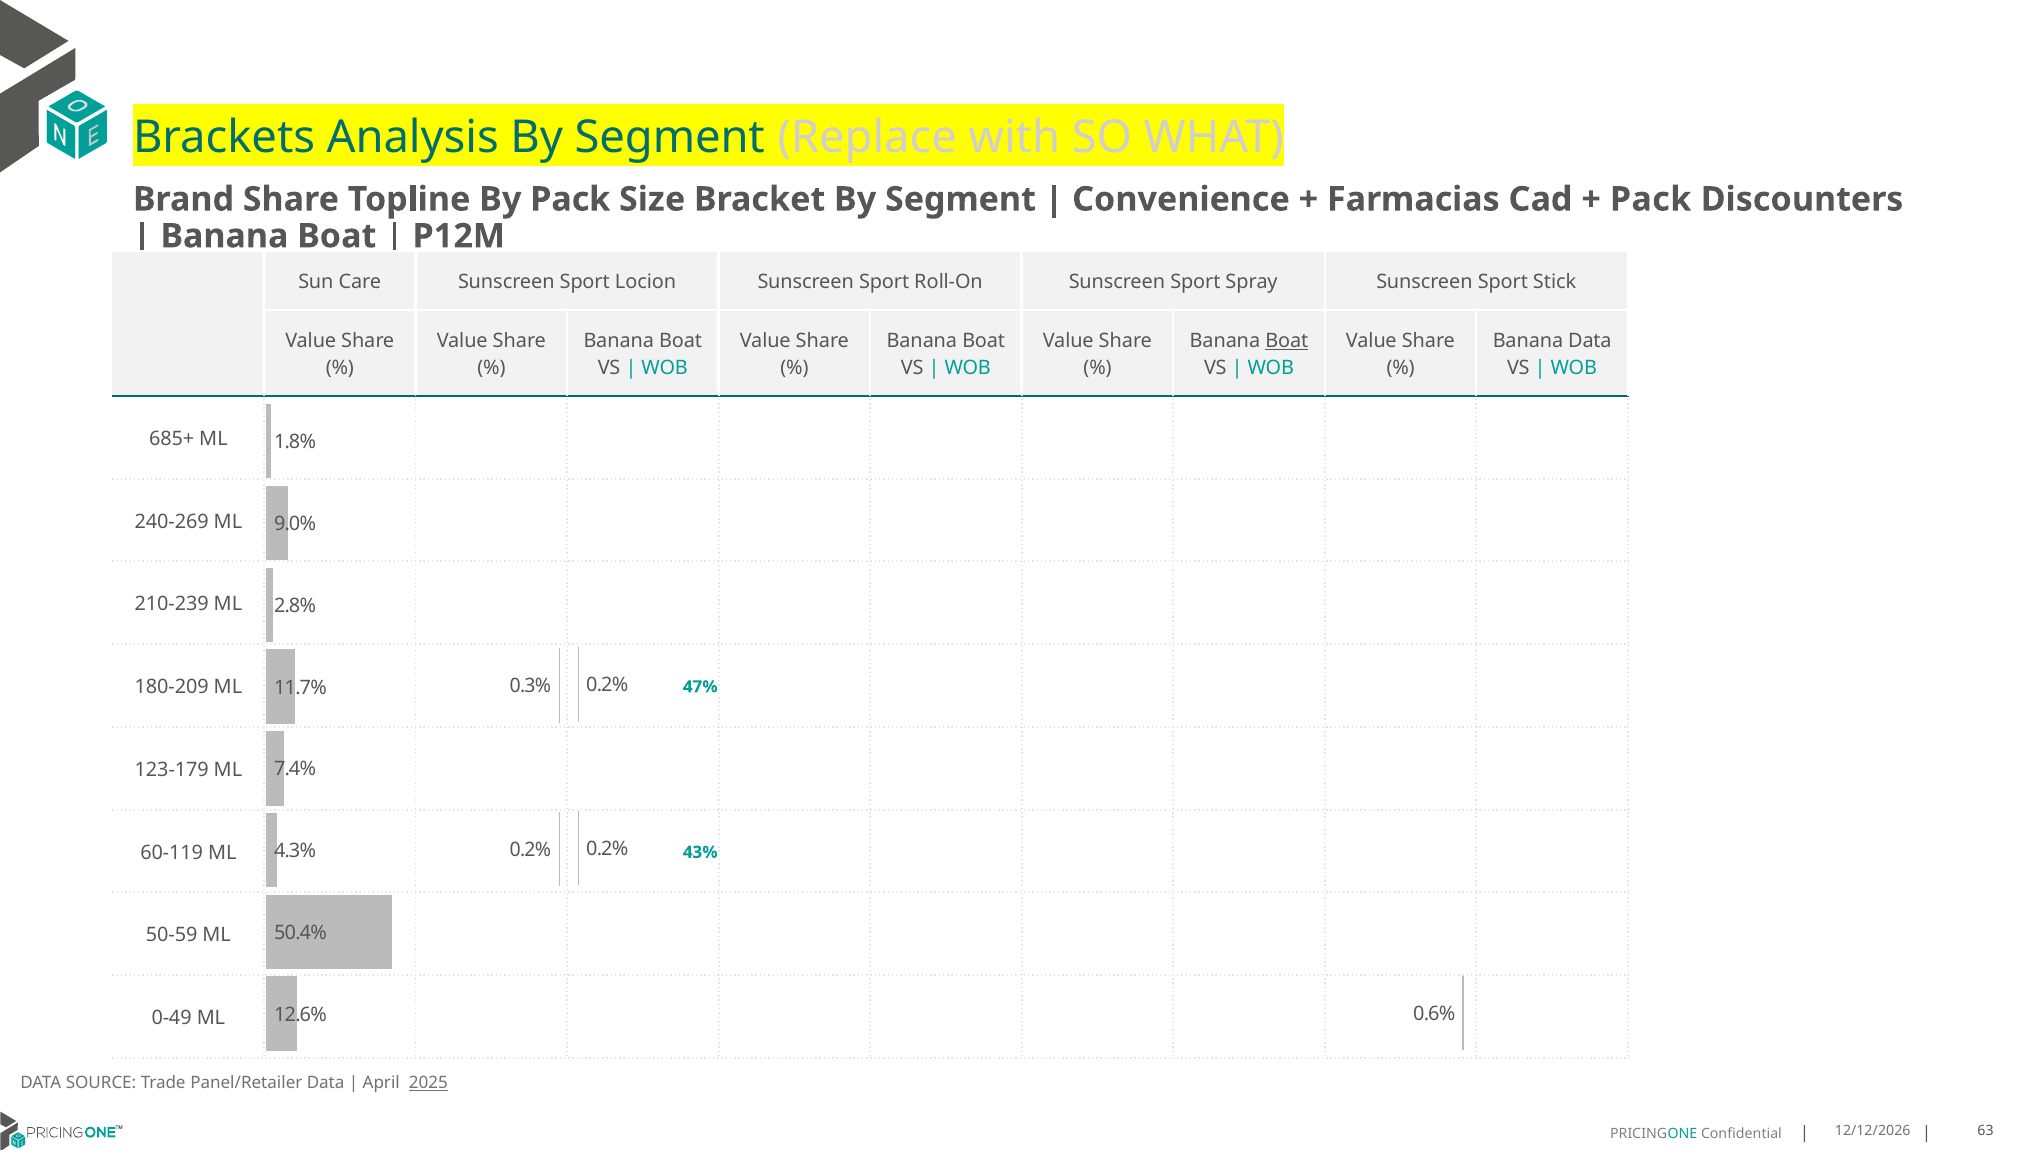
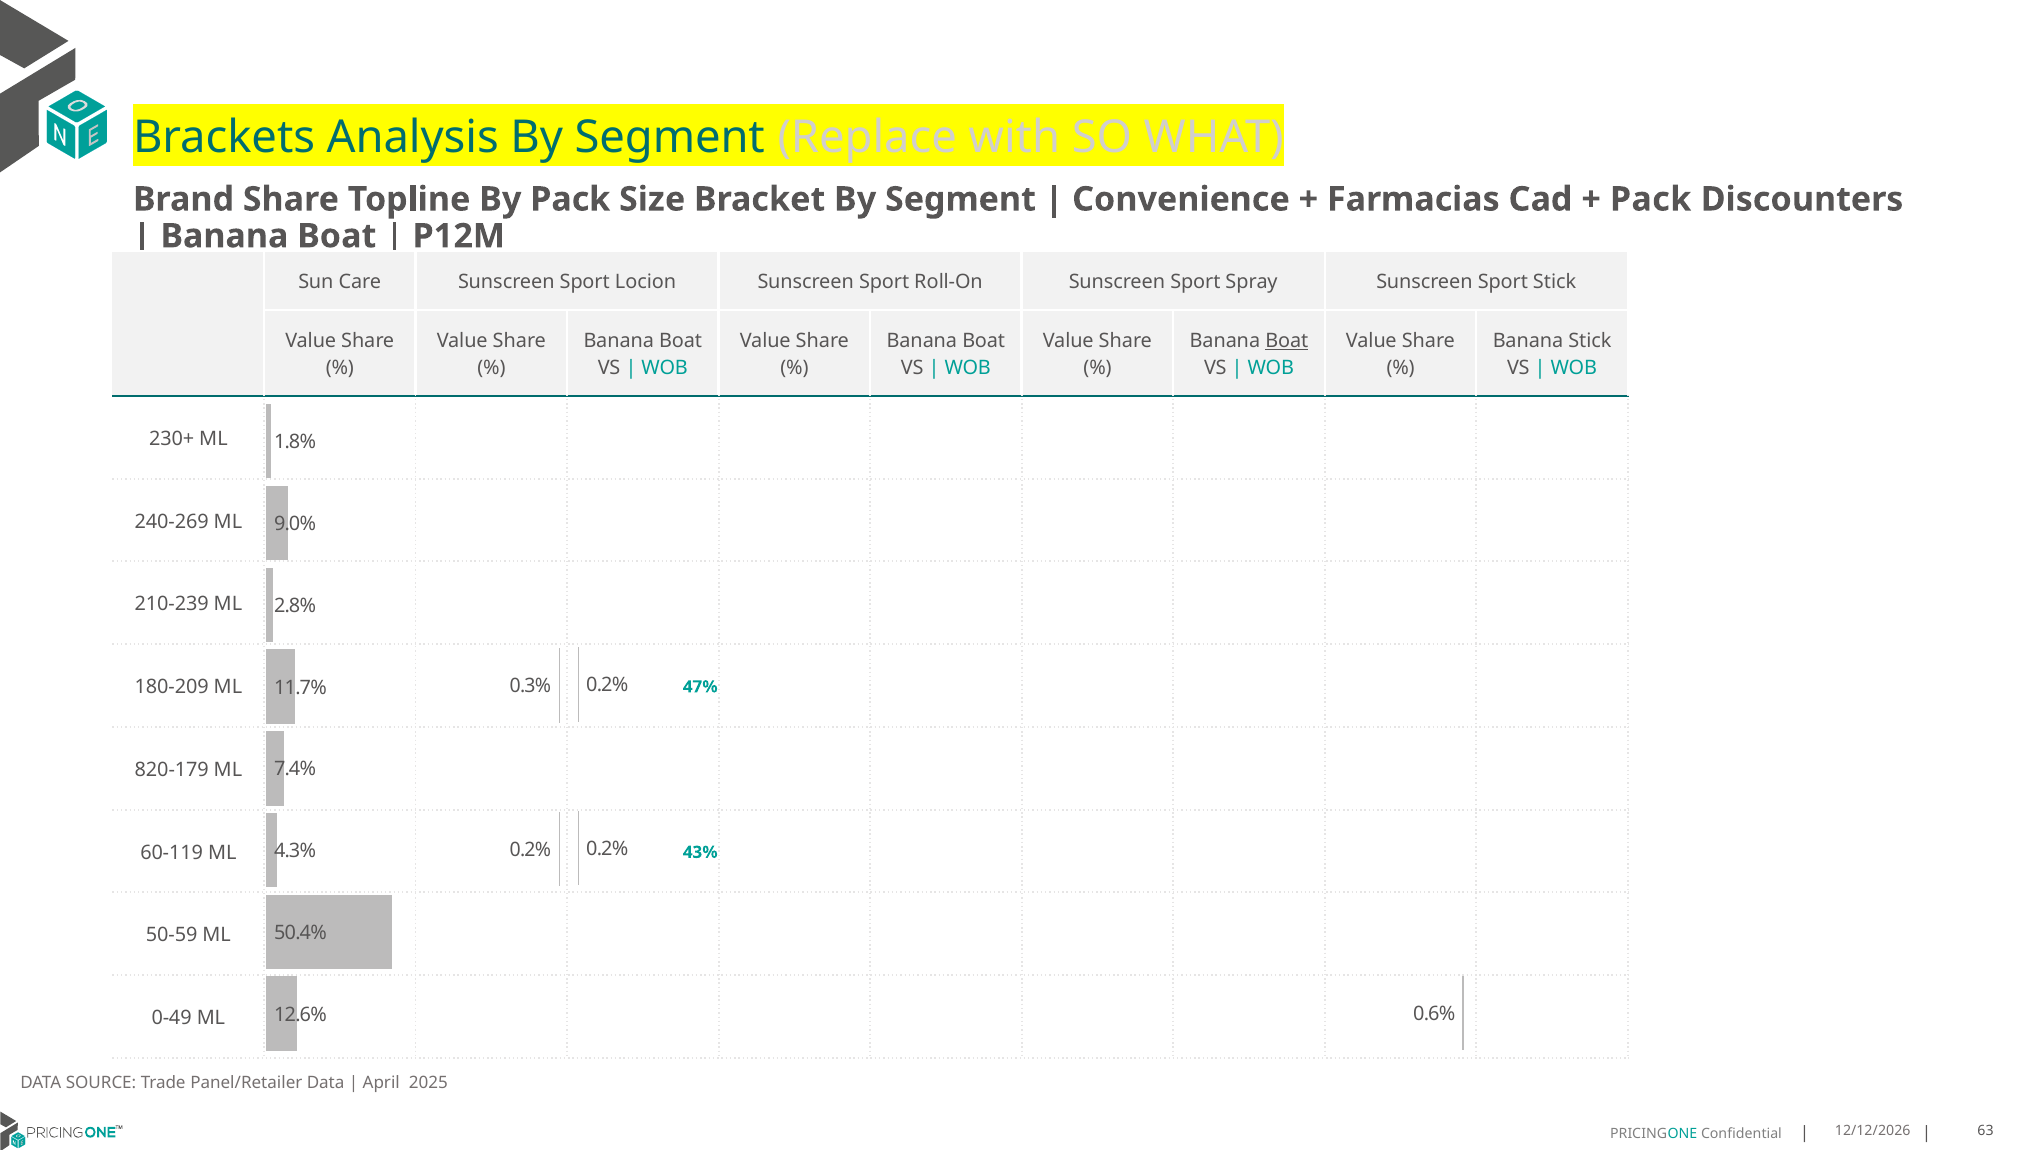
Banana Data: Data -> Stick (1590, 341)
685+: 685+ -> 230+ (172, 439)
123-179: 123-179 -> 820-179 (172, 770)
2025 underline: present -> none (428, 1083)
